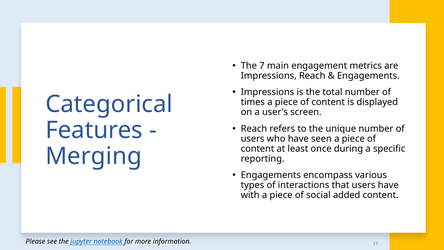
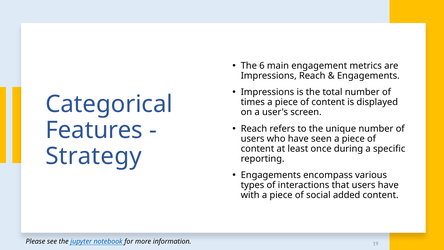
7: 7 -> 6 (262, 66)
Merging: Merging -> Strategy (94, 156)
